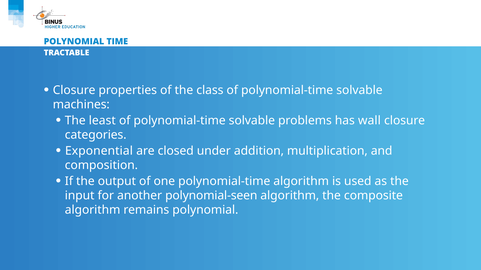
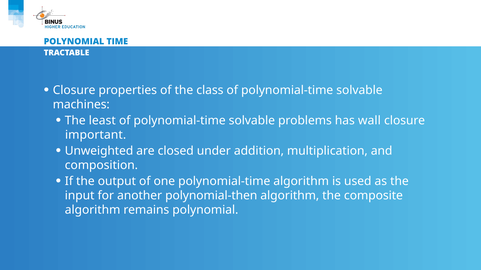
categories: categories -> important (96, 135)
Exponential: Exponential -> Unweighted (99, 151)
polynomial-seen: polynomial-seen -> polynomial-then (211, 196)
